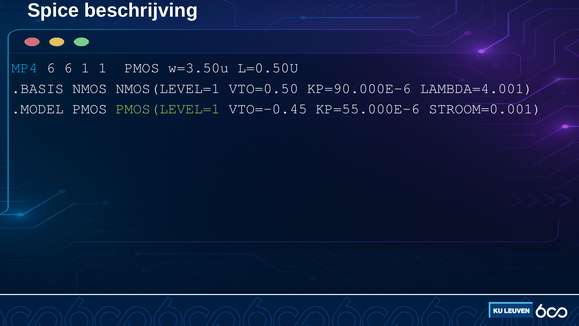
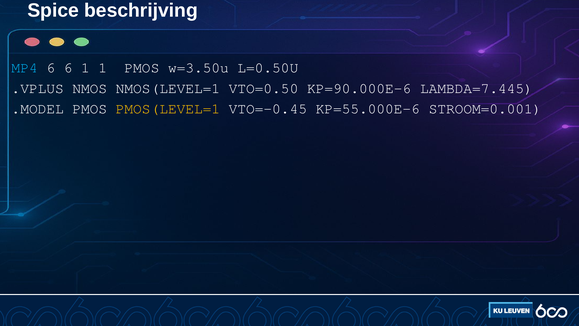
.BASIS: .BASIS -> .VPLUS (38, 88)
LAMBDA=4.001: LAMBDA=4.001 -> LAMBDA=7.445 (476, 88)
PMOS(LEVEL=1 colour: light green -> yellow (168, 109)
